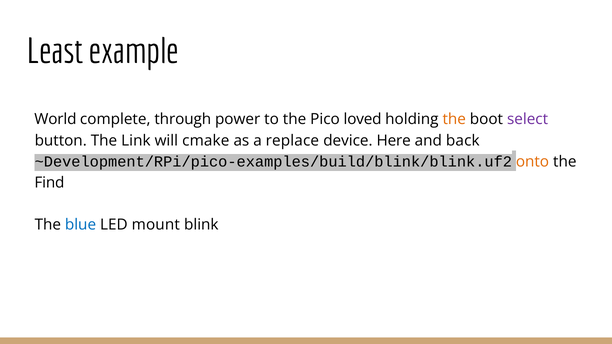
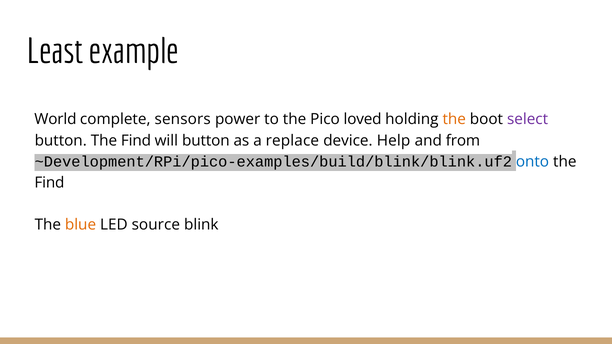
through: through -> sensors (183, 119)
button The Link: Link -> Find (136, 141)
will cmake: cmake -> button (206, 141)
Here: Here -> Help (394, 141)
back: back -> from (463, 141)
onto colour: orange -> blue (532, 162)
blue colour: blue -> orange (80, 225)
mount: mount -> source (156, 225)
